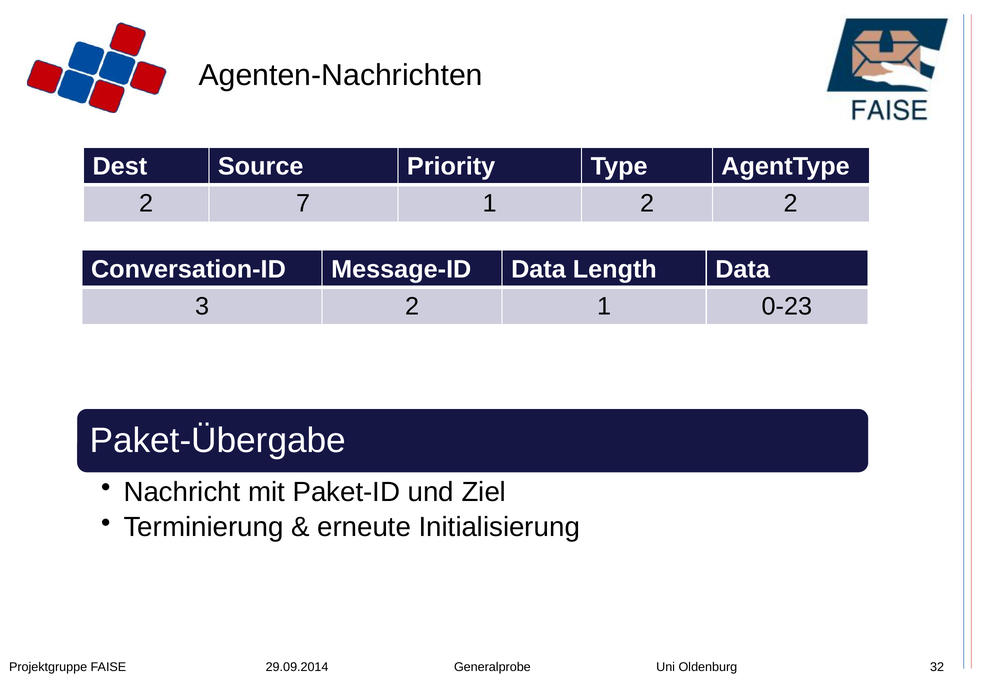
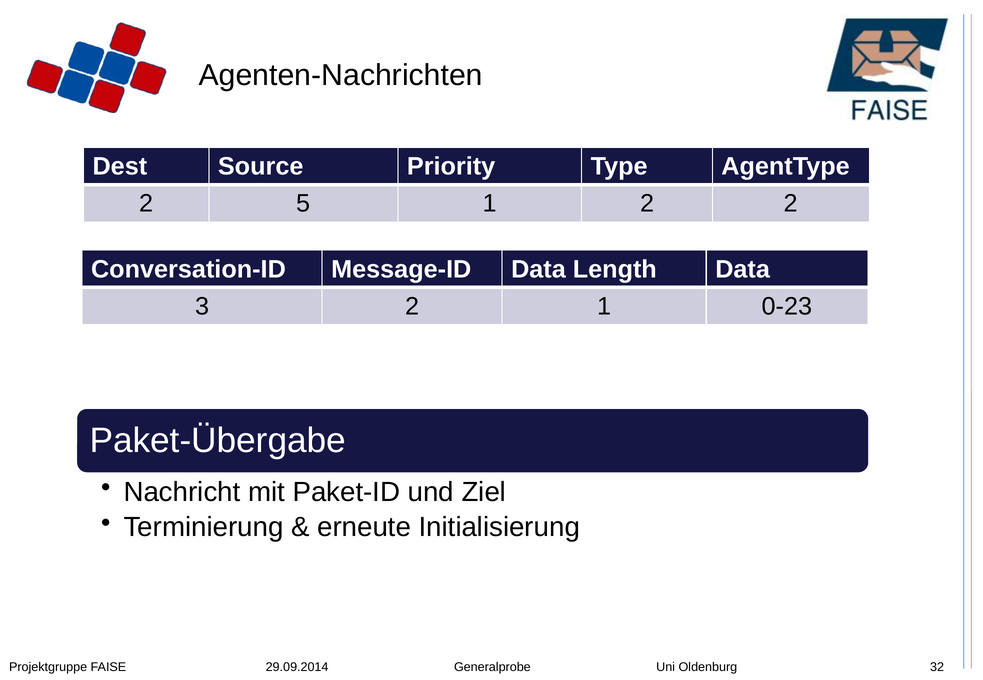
7: 7 -> 5 (303, 204)
